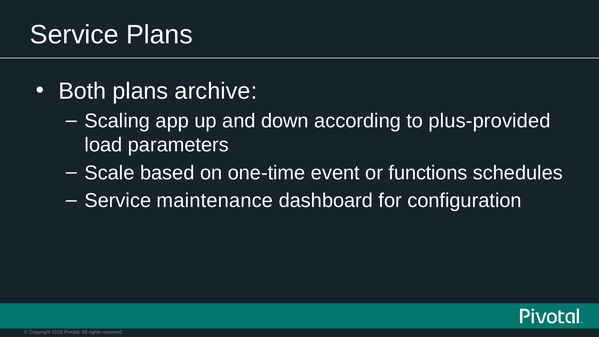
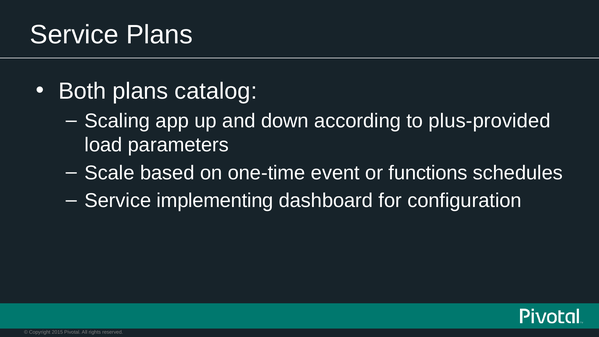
archive: archive -> catalog (216, 91)
maintenance: maintenance -> implementing (215, 201)
